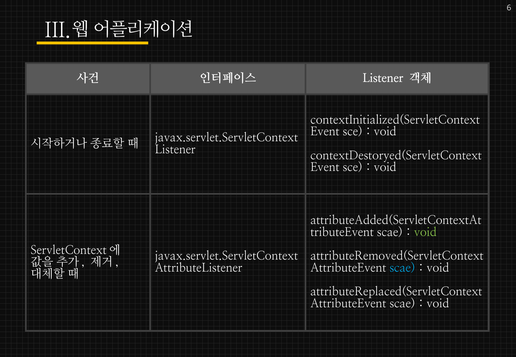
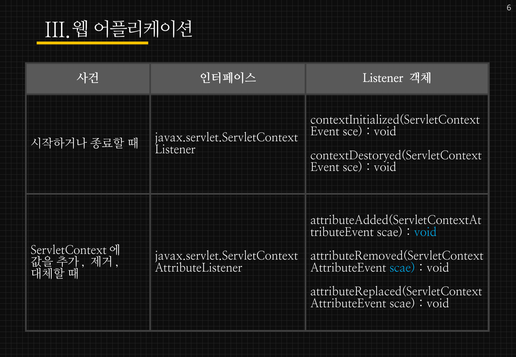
void colour: light green -> light blue (425, 232)
